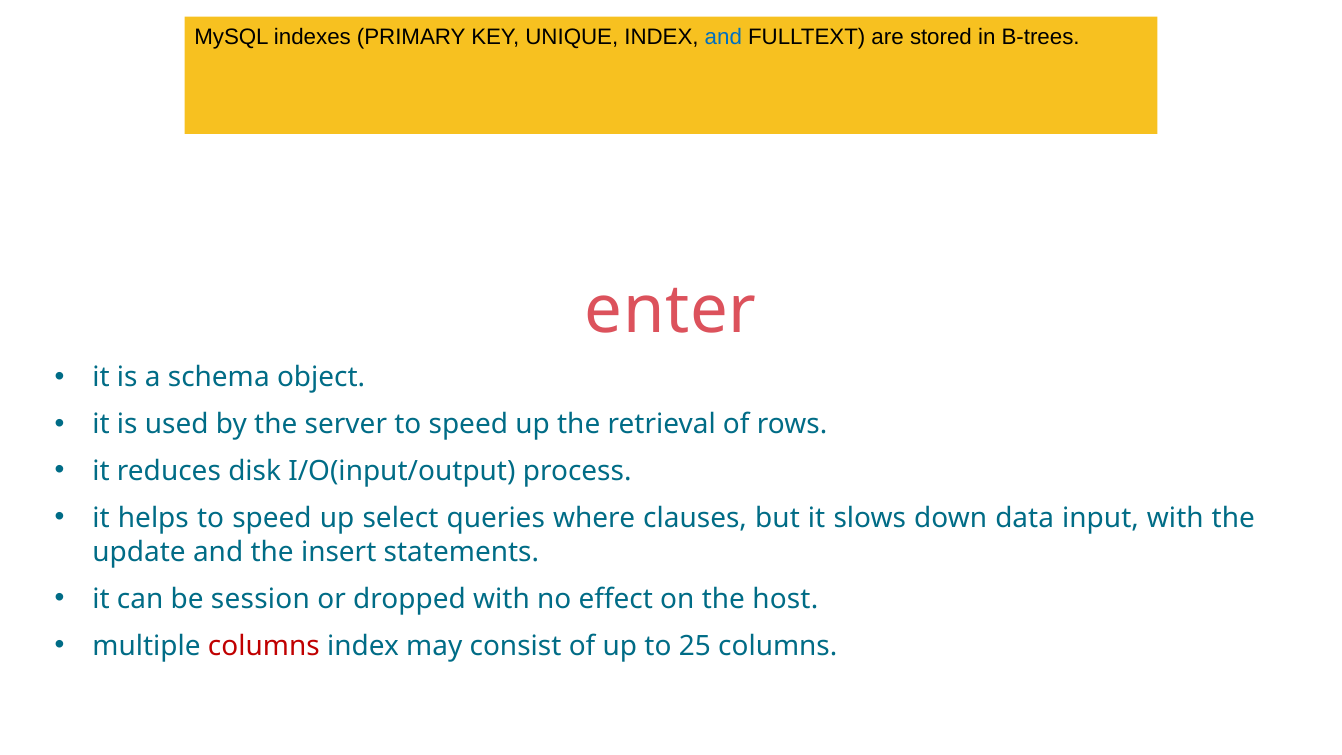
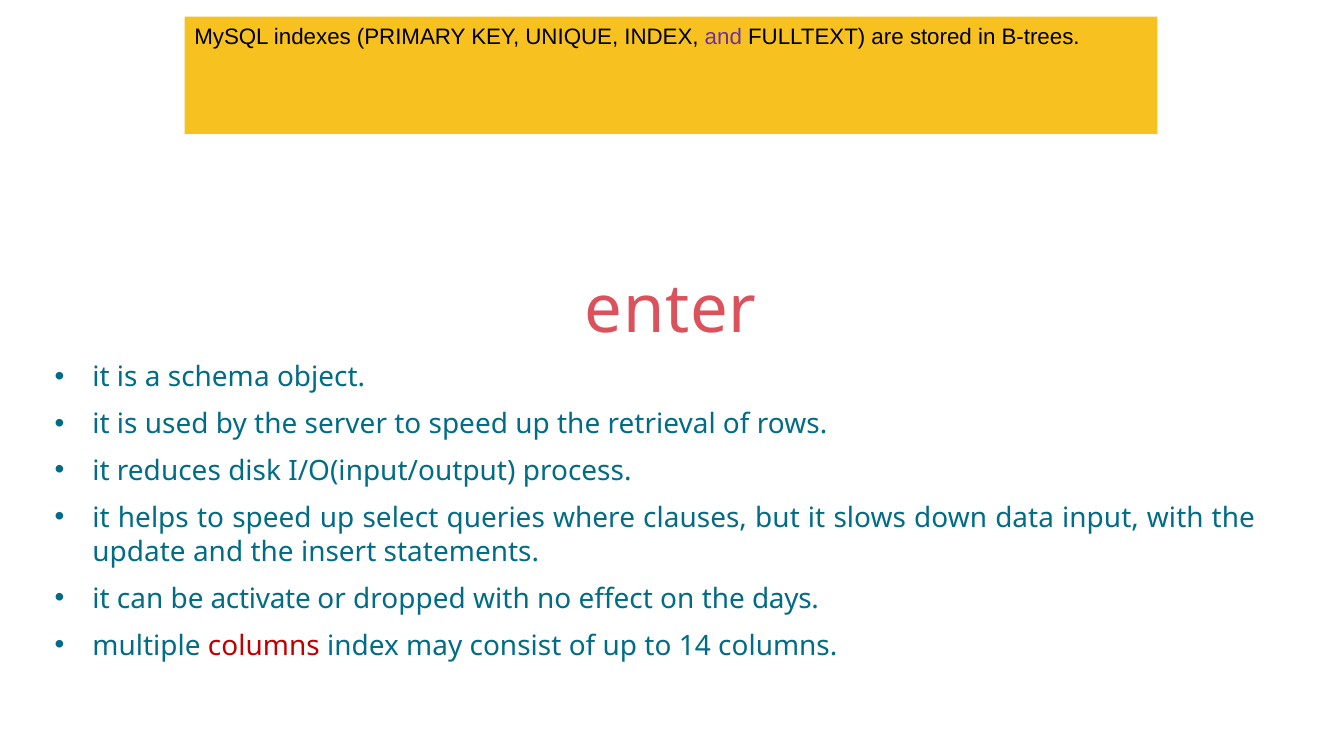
and colour: blue -> purple (723, 37)
session: session -> activate (261, 599)
host: host -> days (786, 599)
25: 25 -> 14 (695, 646)
